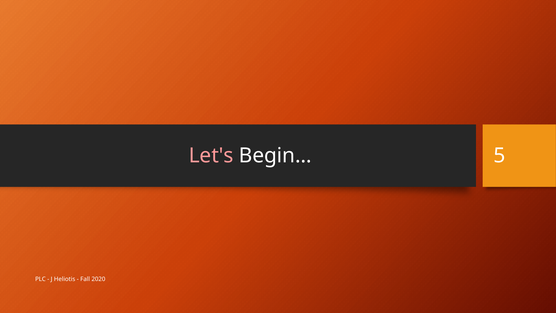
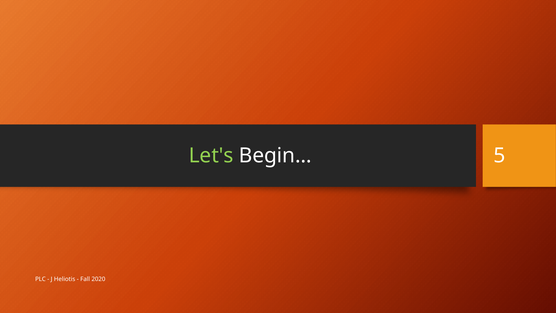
Let's colour: pink -> light green (211, 156)
